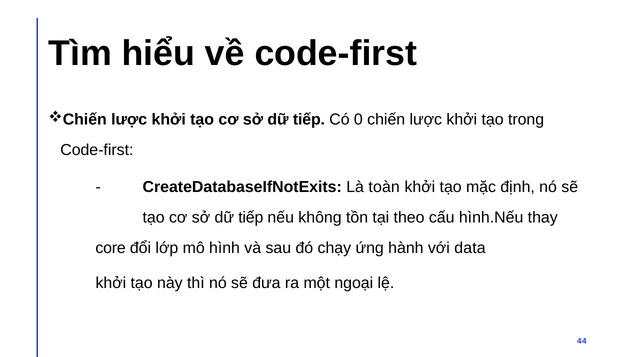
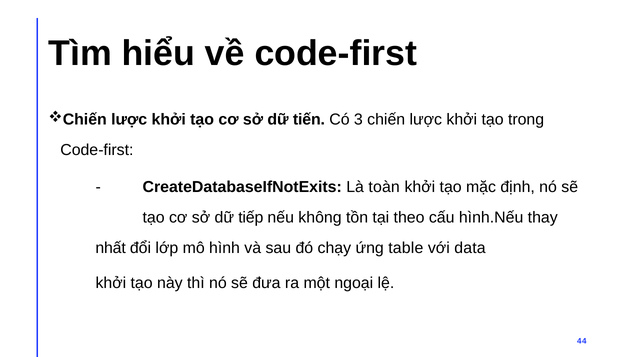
tiếp: tiếp -> tiến (309, 120)
0: 0 -> 3 (358, 120)
core: core -> nhất (111, 248)
hành: hành -> table (406, 248)
